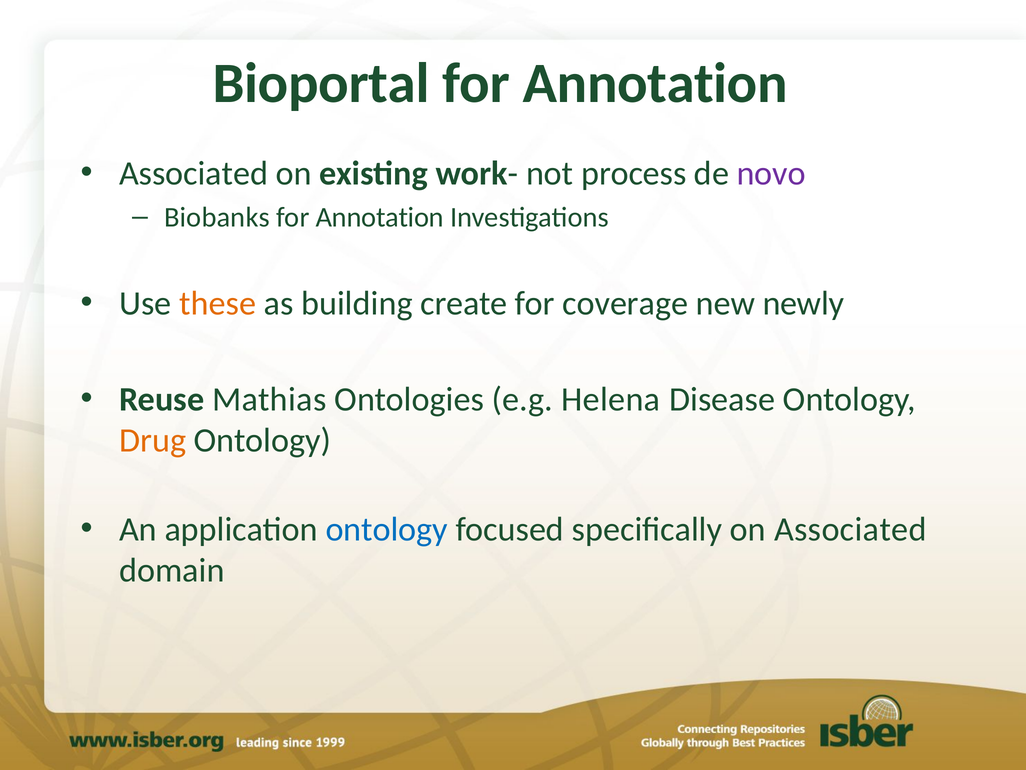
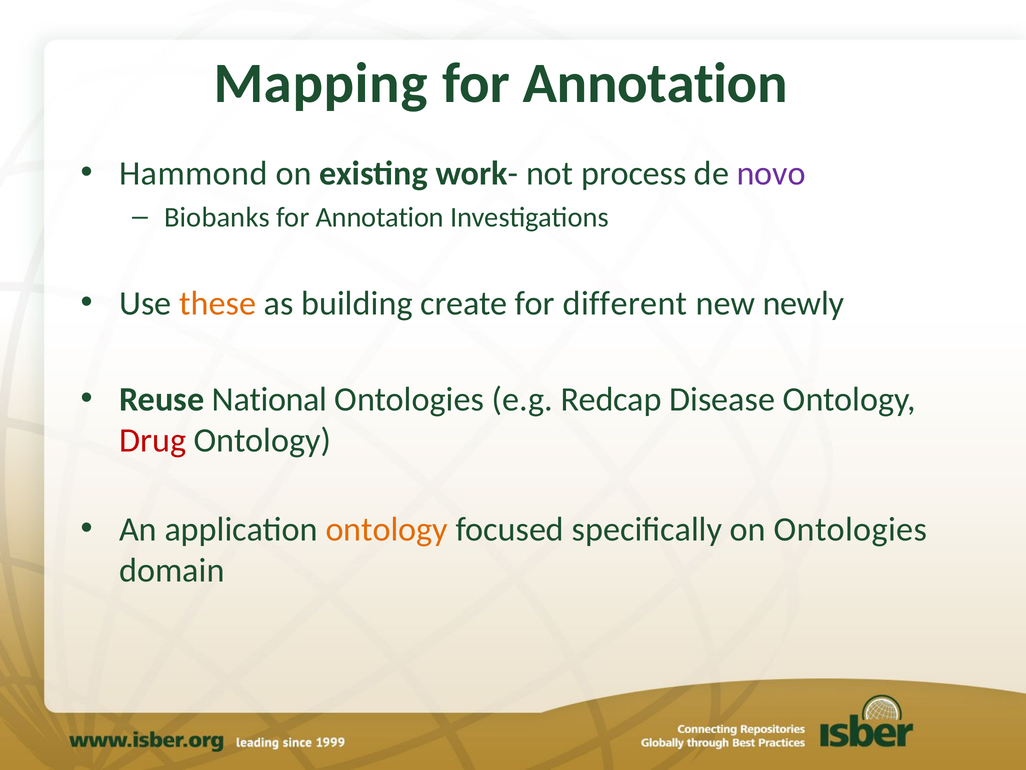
Bioportal: Bioportal -> Mapping (321, 83)
Associated: Associated -> Hammond (193, 173)
coverage: coverage -> different (625, 303)
Mathias: Mathias -> National (270, 399)
Helena: Helena -> Redcap (611, 399)
Drug colour: orange -> red (153, 440)
ontology colour: blue -> orange (387, 529)
on Associated: Associated -> Ontologies (850, 529)
